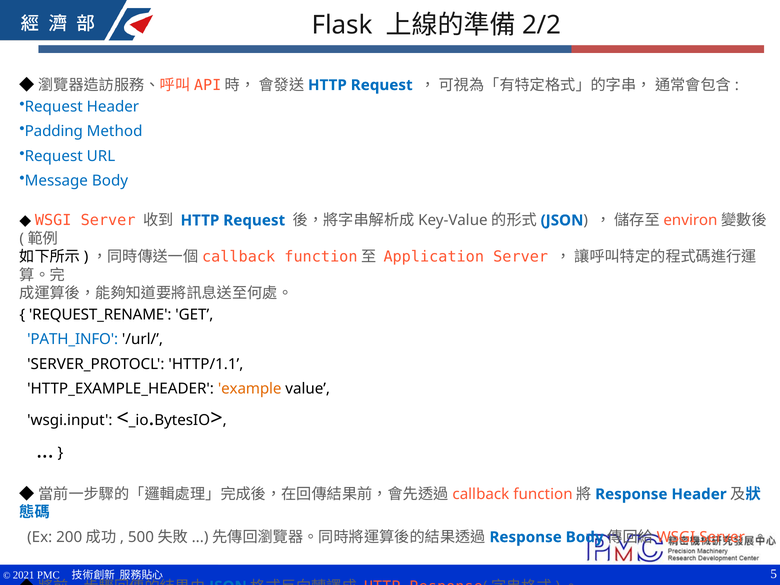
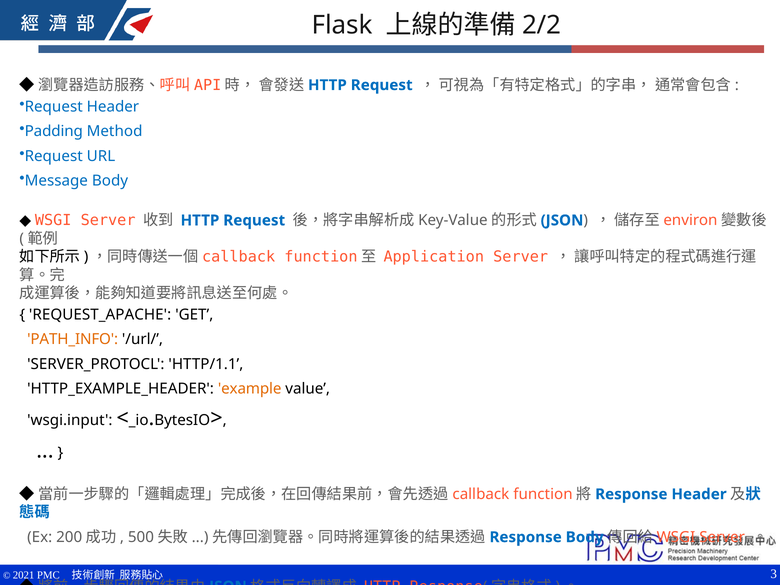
REQUEST_RENAME: REQUEST_RENAME -> REQUEST_APACHE (100, 315)
PATH_INFO colour: blue -> orange (73, 339)
5: 5 -> 3 (774, 574)
